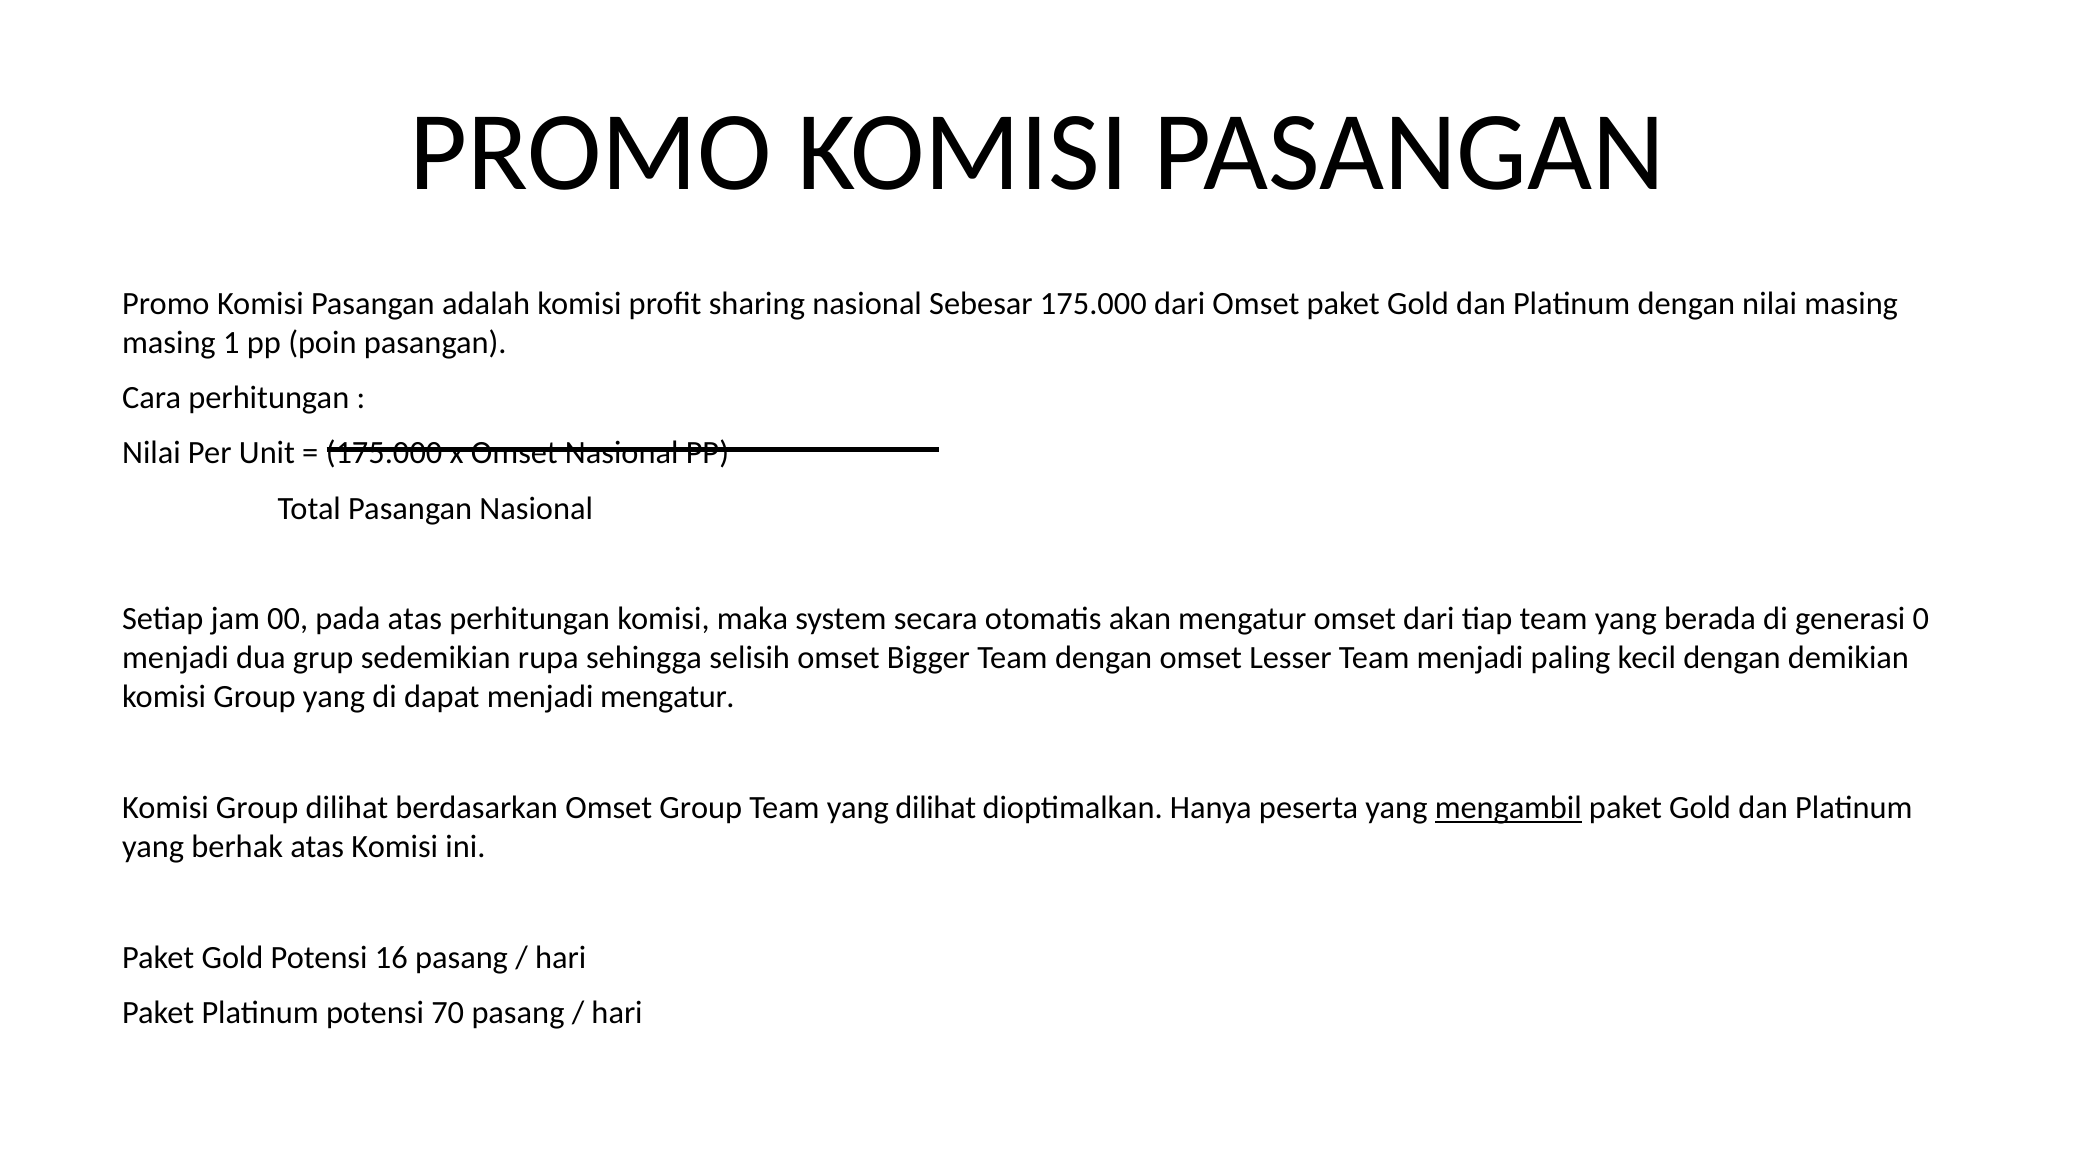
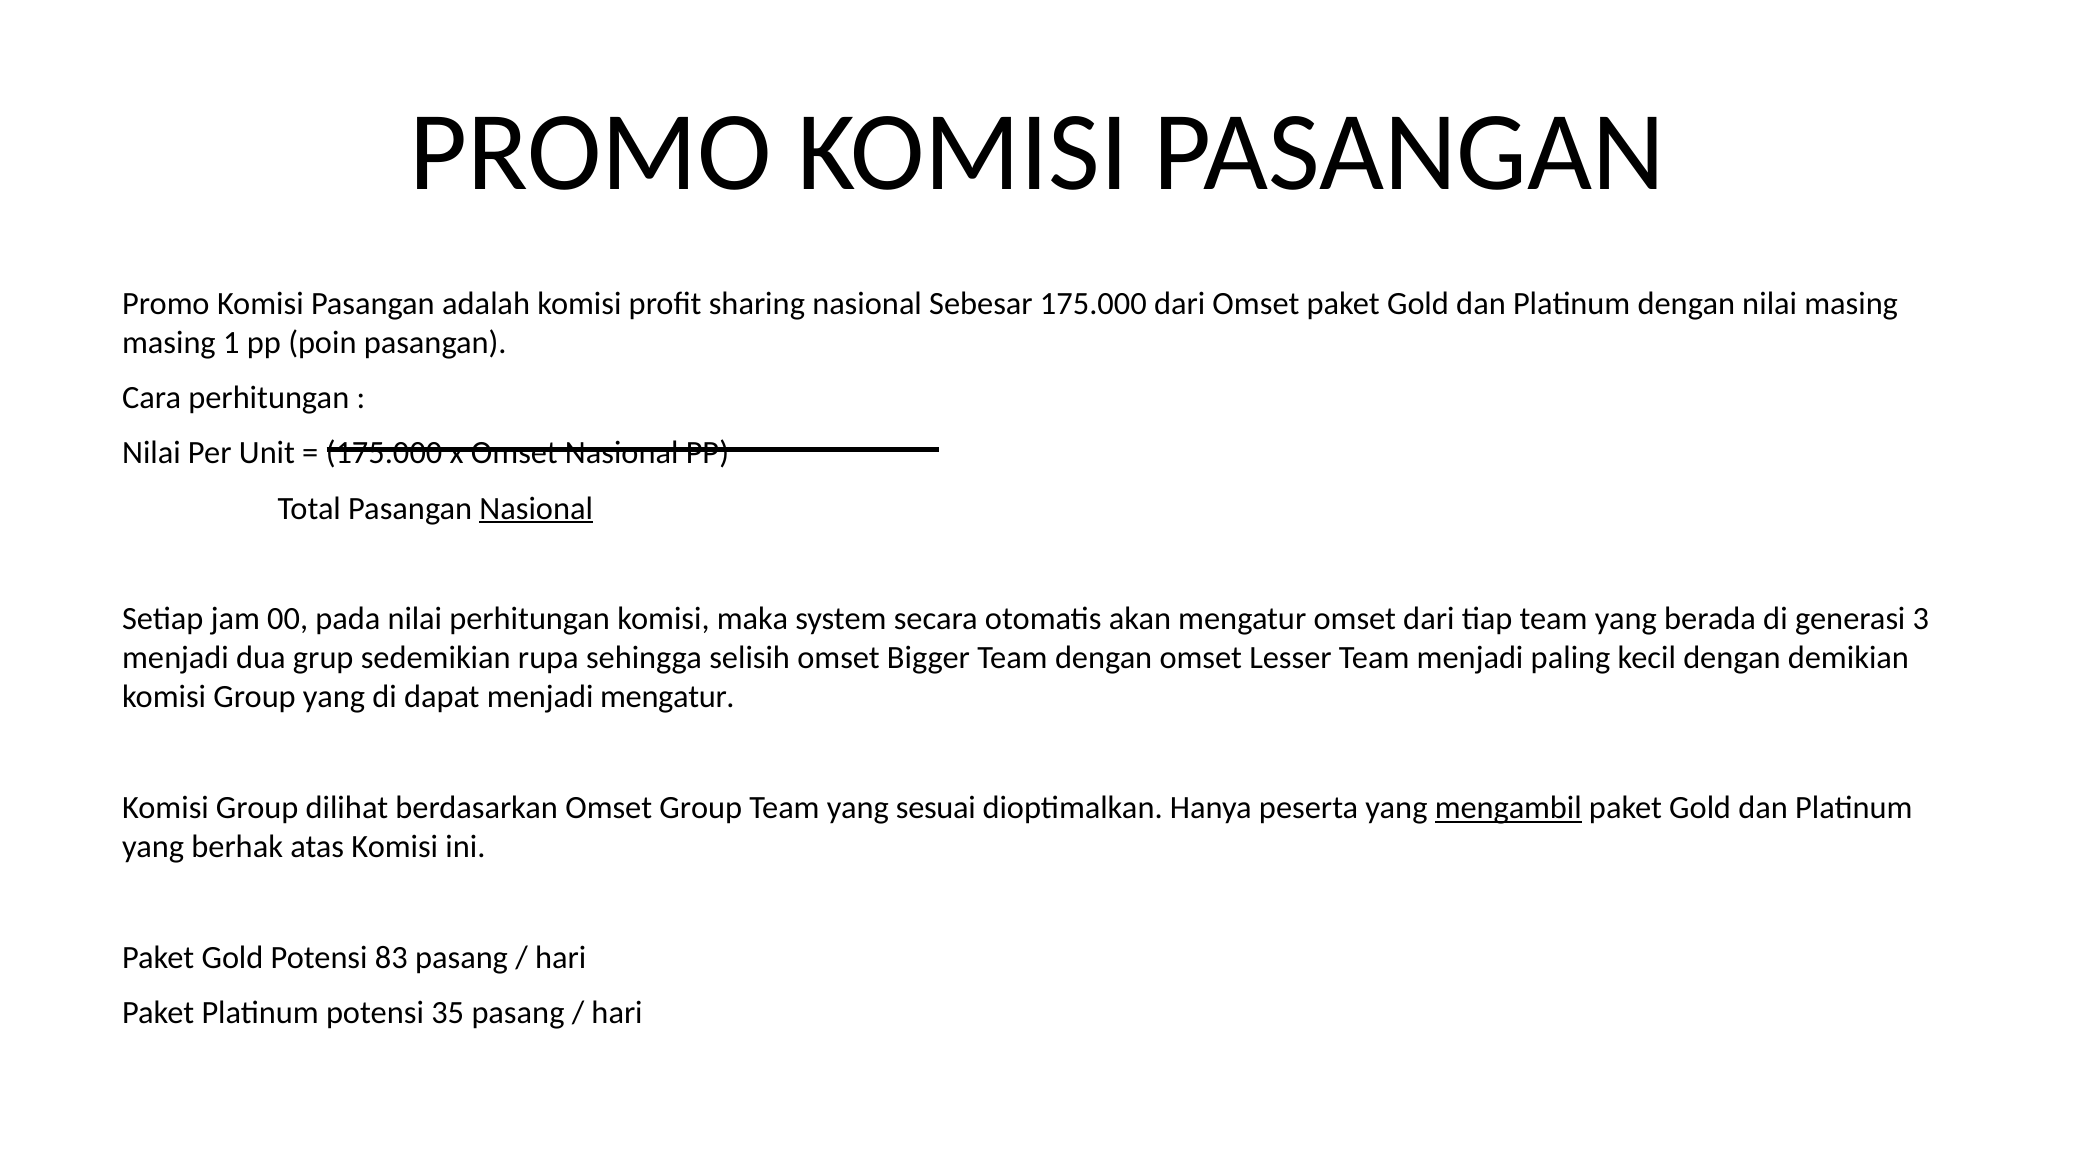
Nasional underline: none -> present (536, 508)
pada atas: atas -> nilai (415, 619)
0: 0 -> 3 (1921, 619)
yang dilihat: dilihat -> sesuai (936, 807)
16: 16 -> 83 (391, 957)
70: 70 -> 35 (448, 1012)
